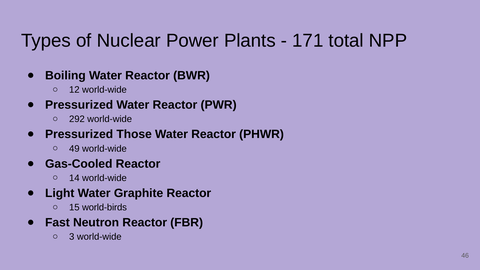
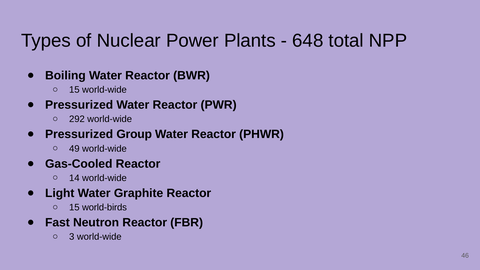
171: 171 -> 648 (308, 41)
12: 12 -> 15 (74, 90)
Those: Those -> Group (134, 134)
